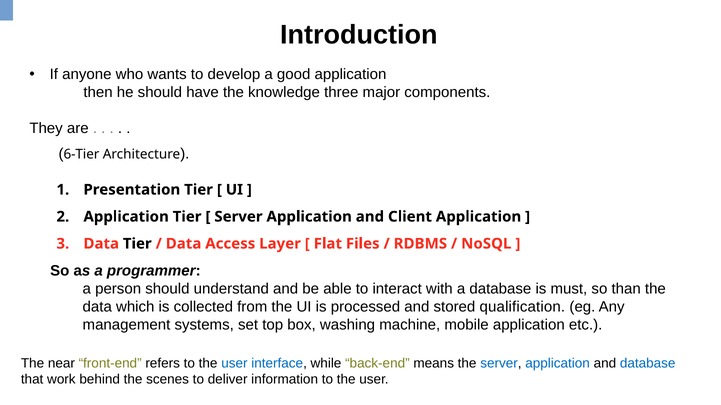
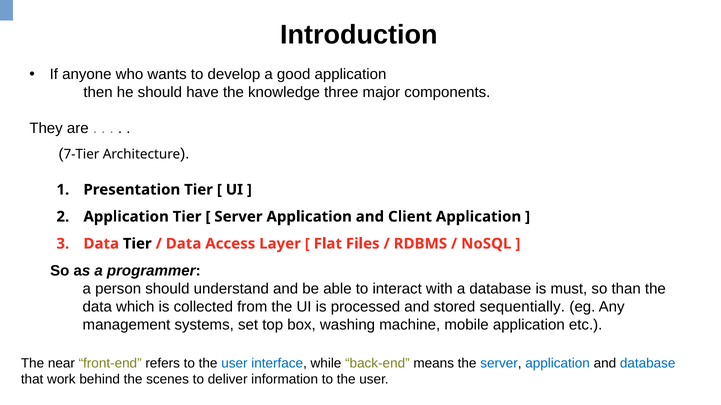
6-Tier: 6-Tier -> 7-Tier (81, 154)
qualification: qualification -> sequentially (522, 307)
